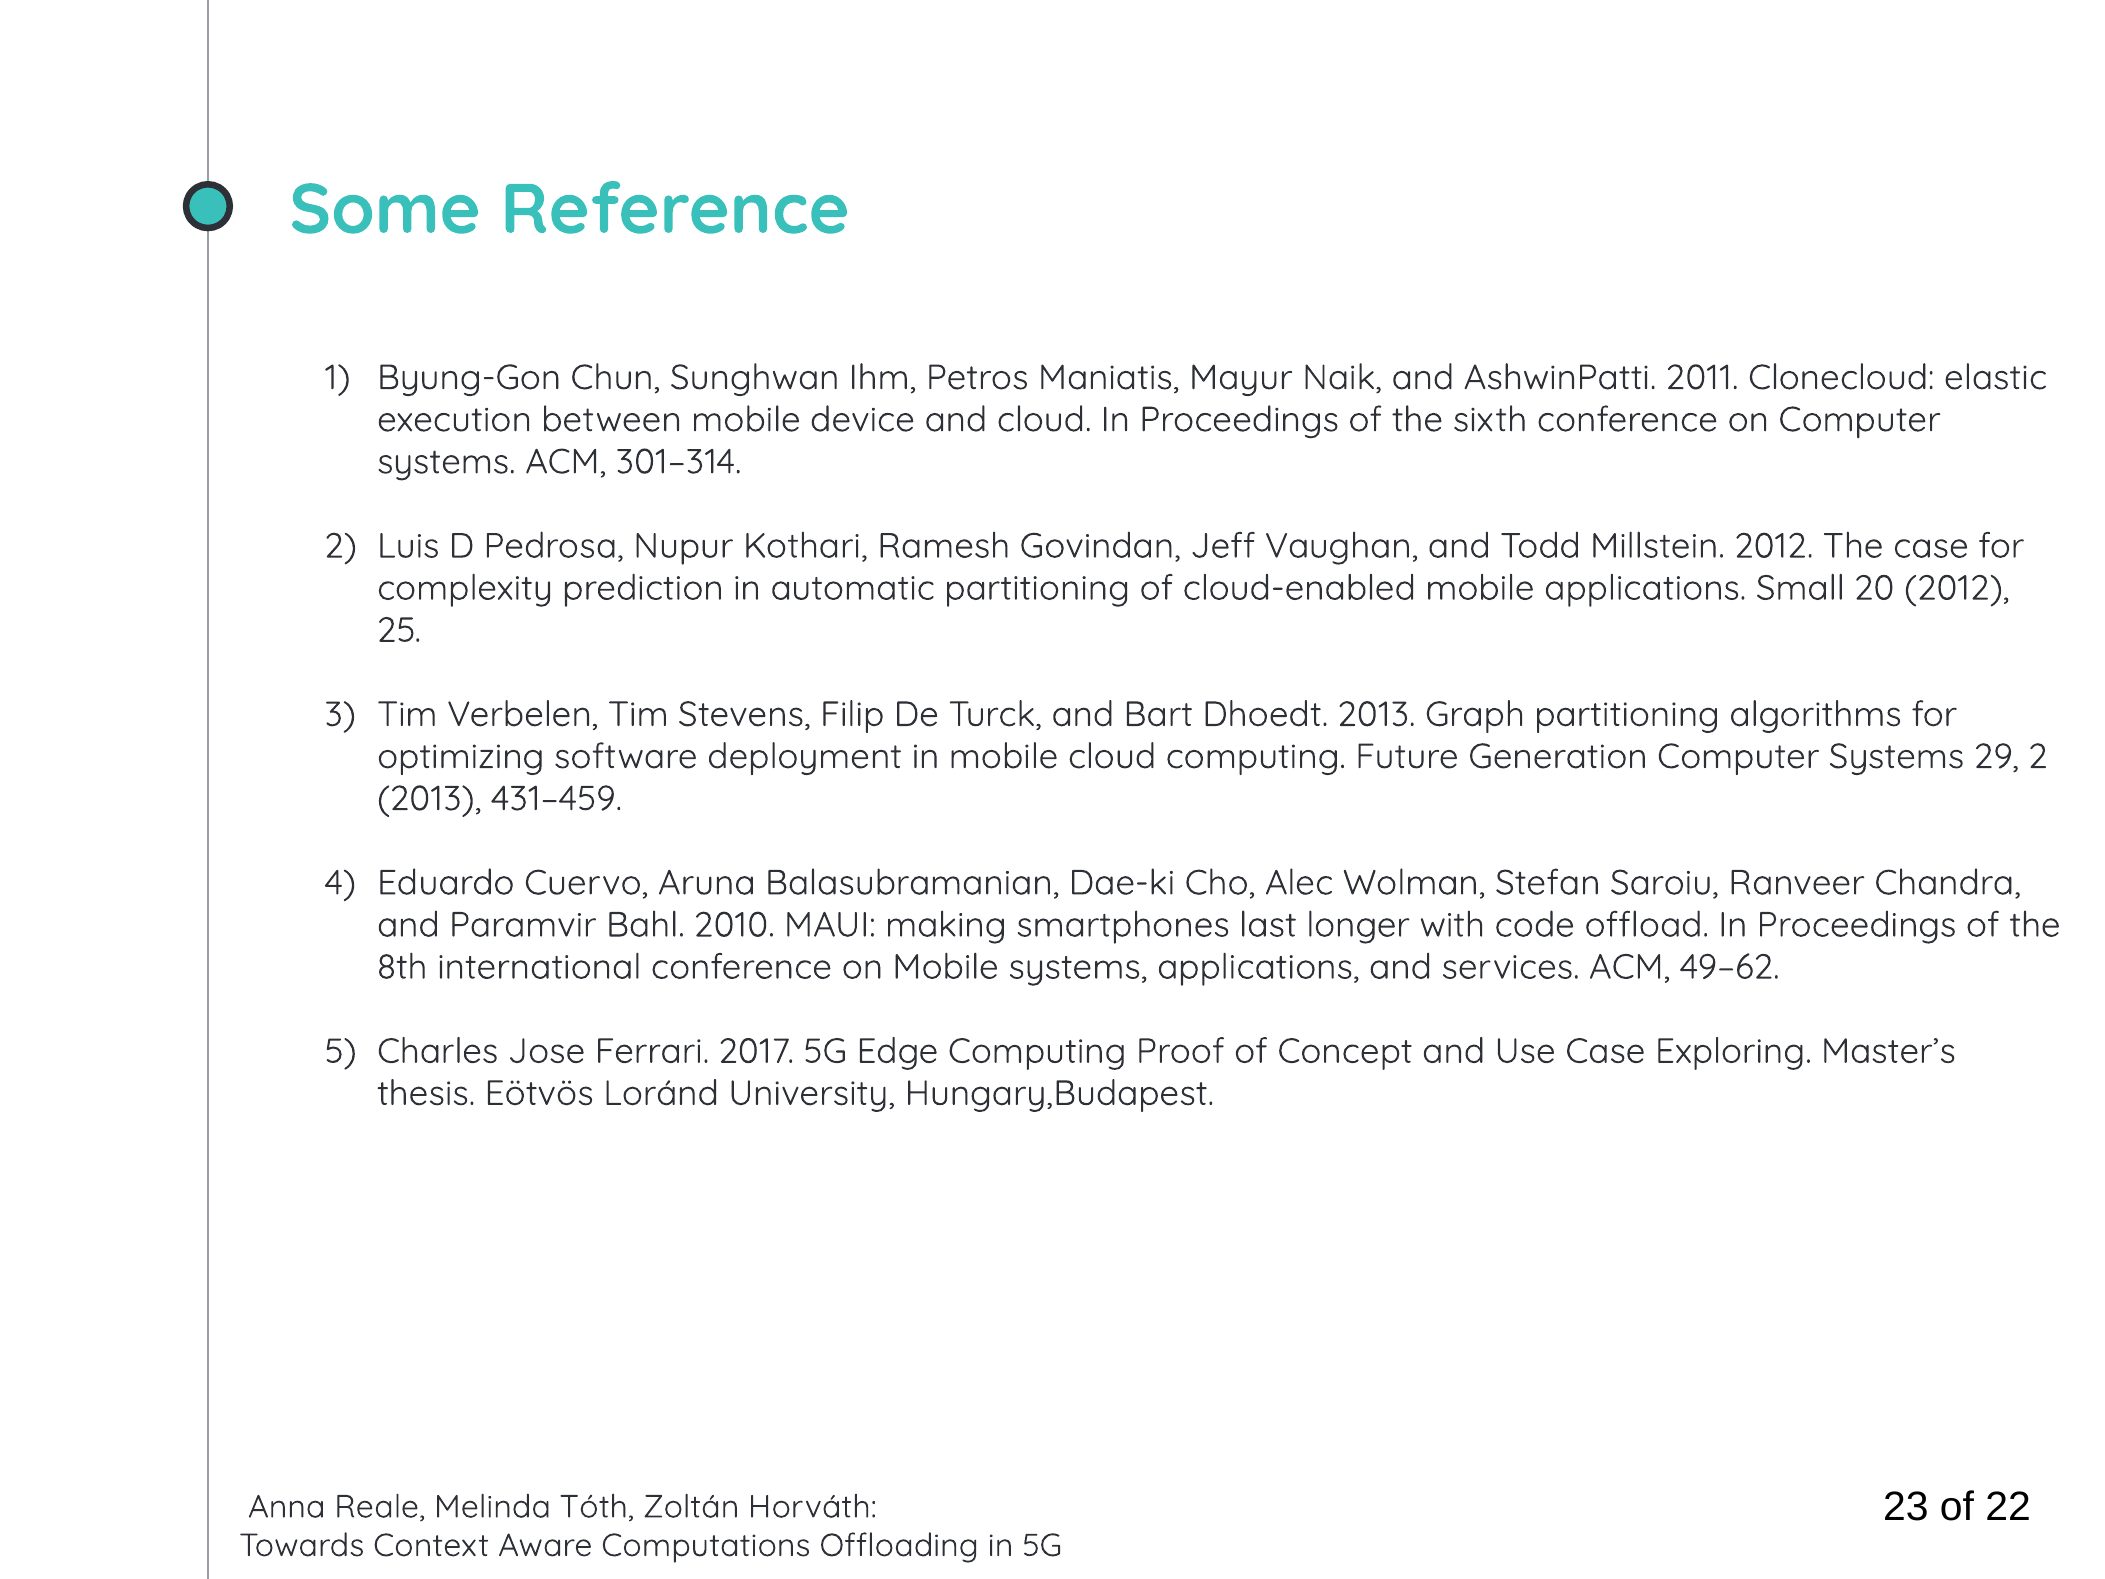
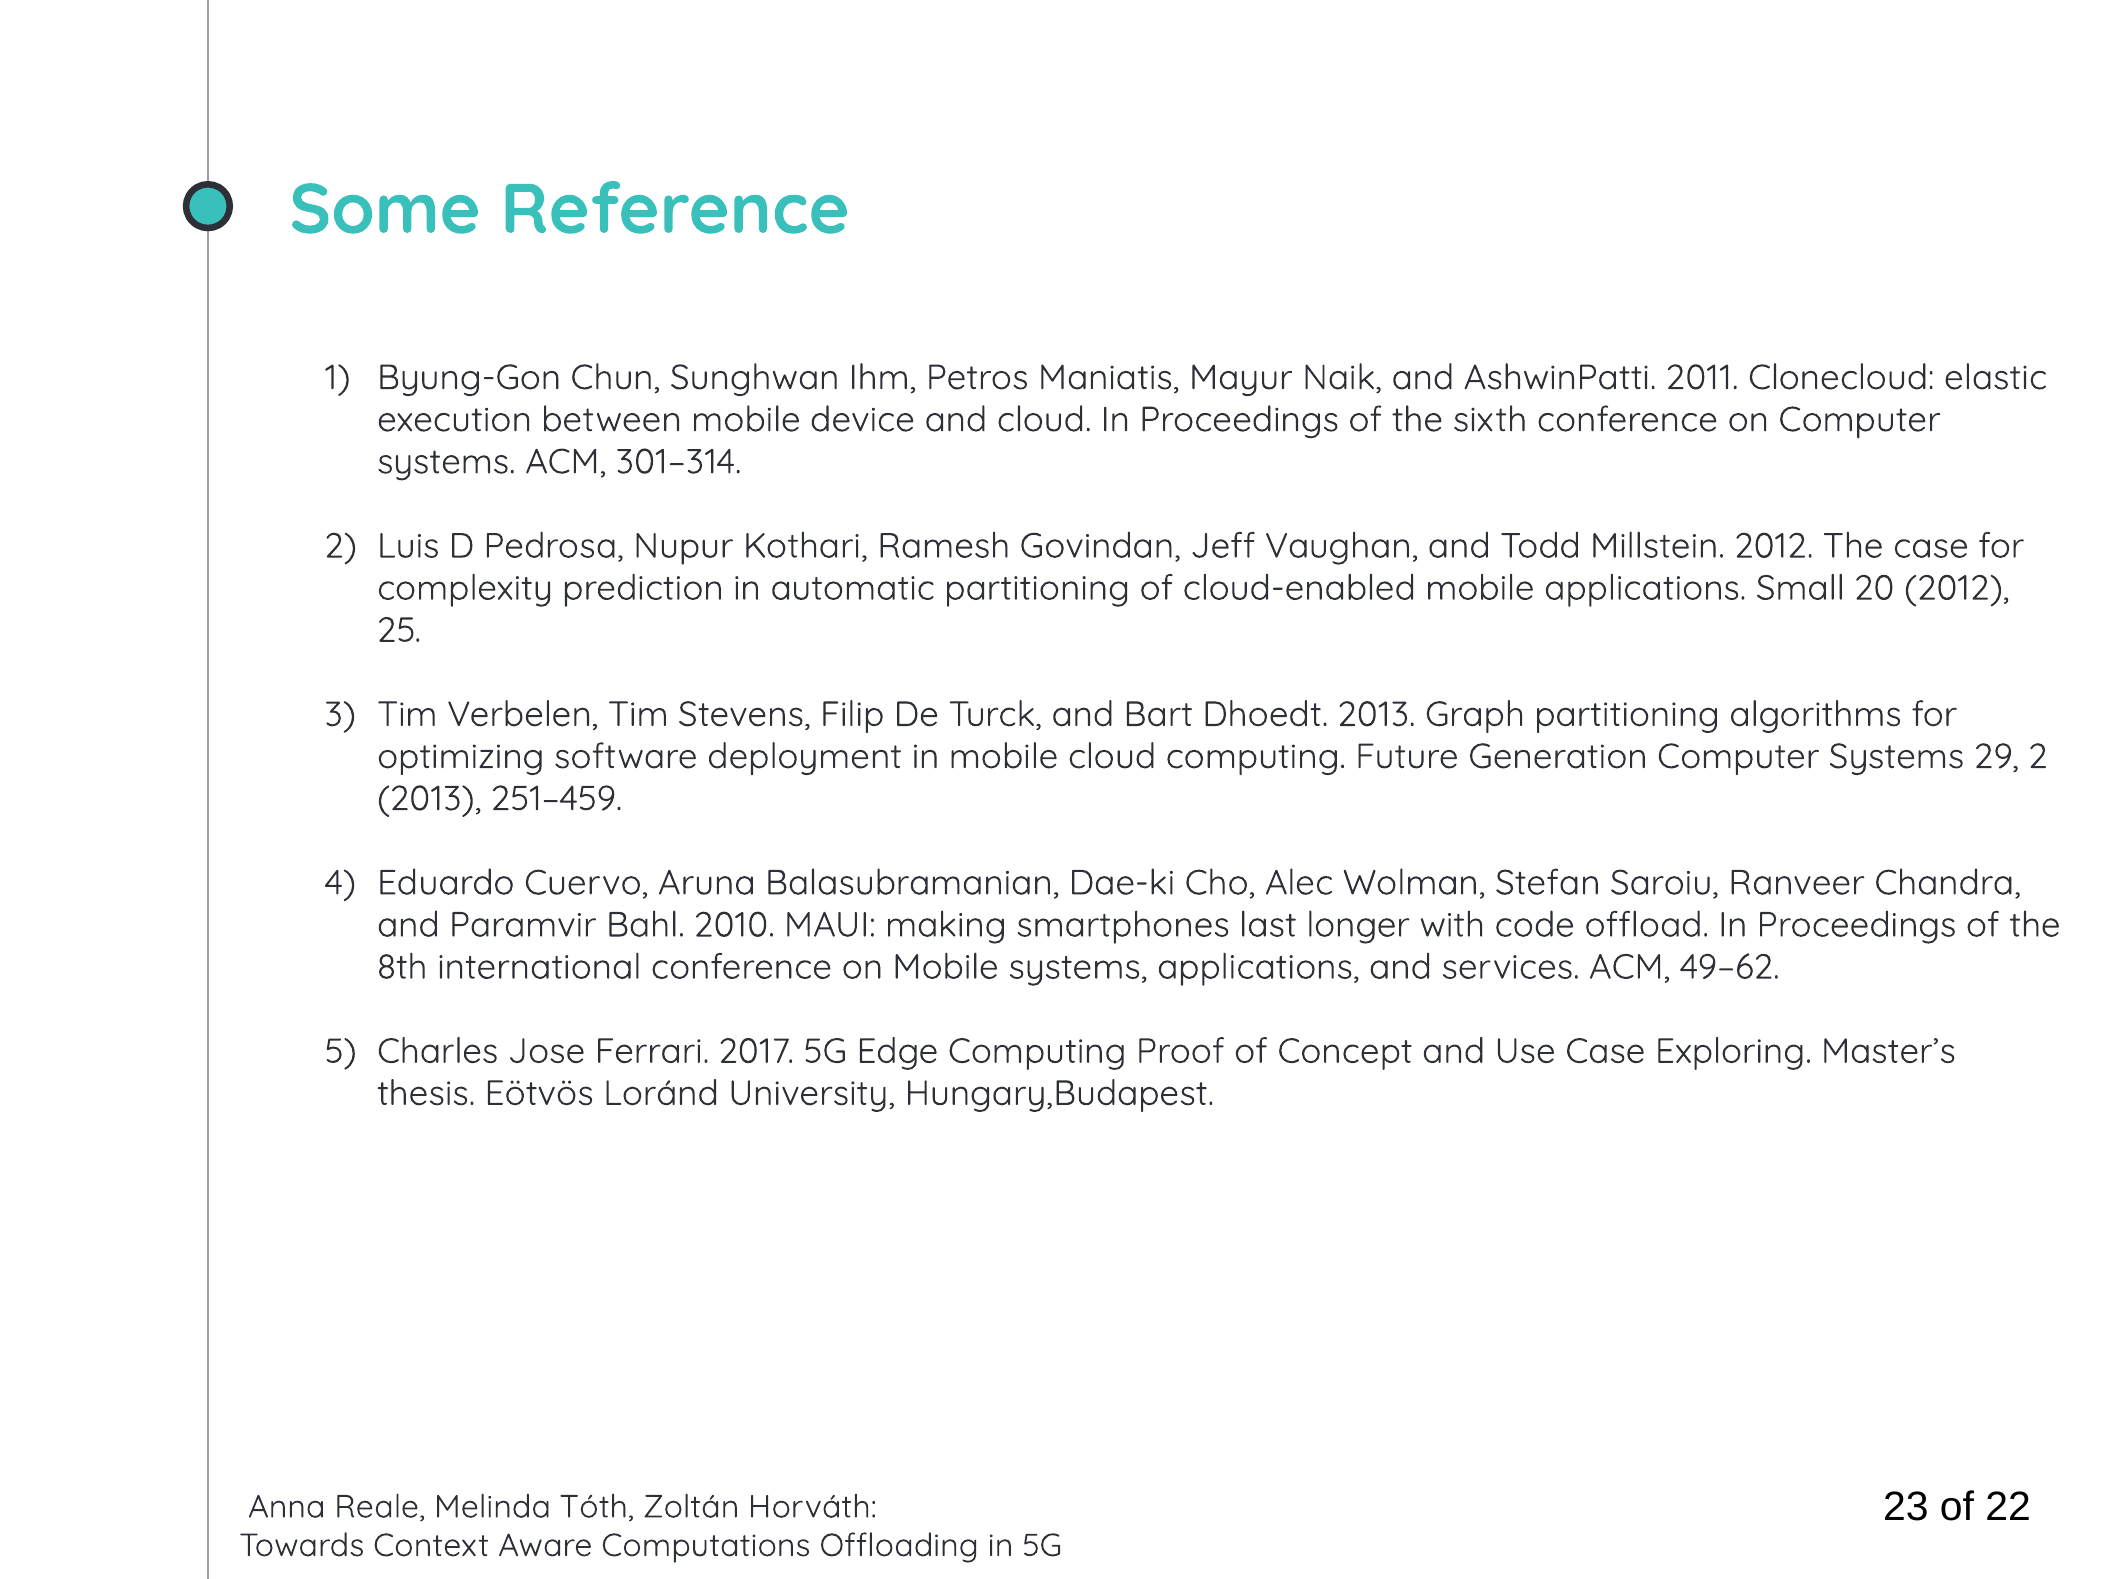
431–459: 431–459 -> 251–459 (557, 799)
